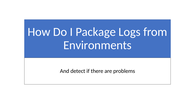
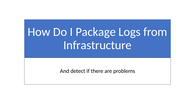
Environments: Environments -> Infrastructure (97, 45)
